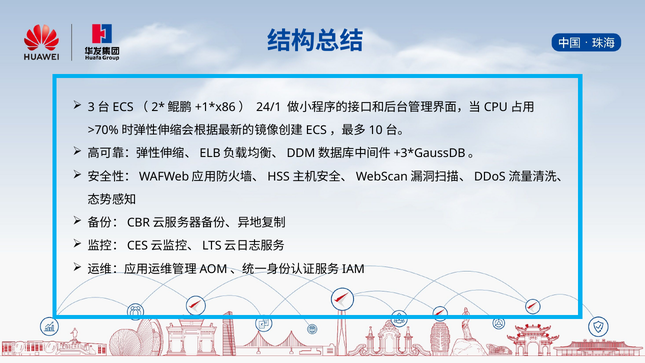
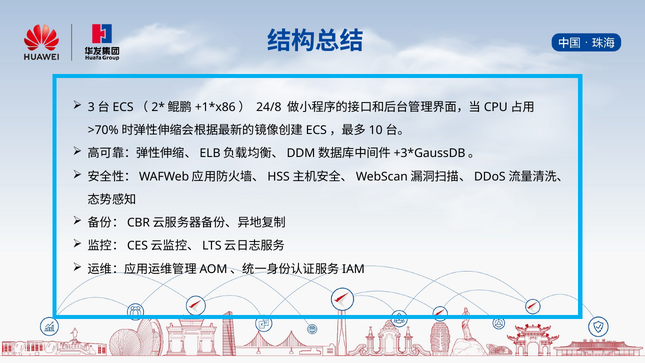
24/1: 24/1 -> 24/8 (269, 107)
